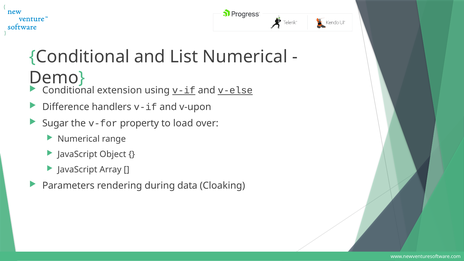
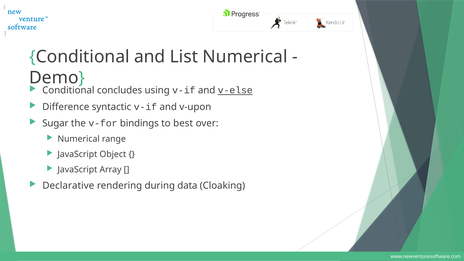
extension: extension -> concludes (120, 90)
v-if underline: present -> none (184, 90)
handlers: handlers -> syntactic (112, 107)
property: property -> bindings (139, 123)
load: load -> best (183, 123)
Parameters: Parameters -> Declarative (68, 186)
